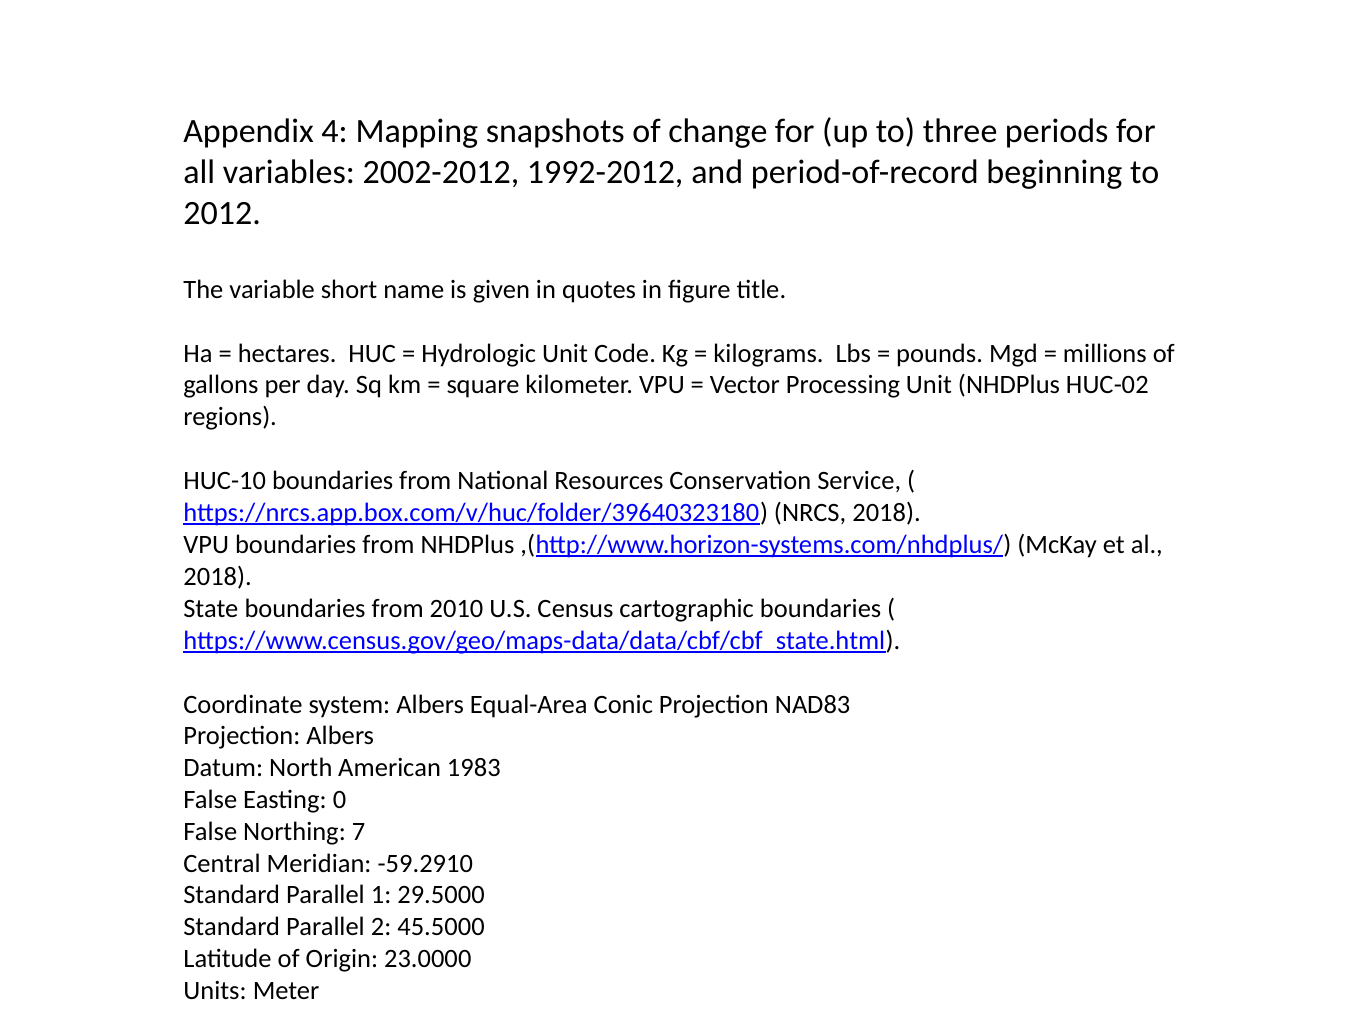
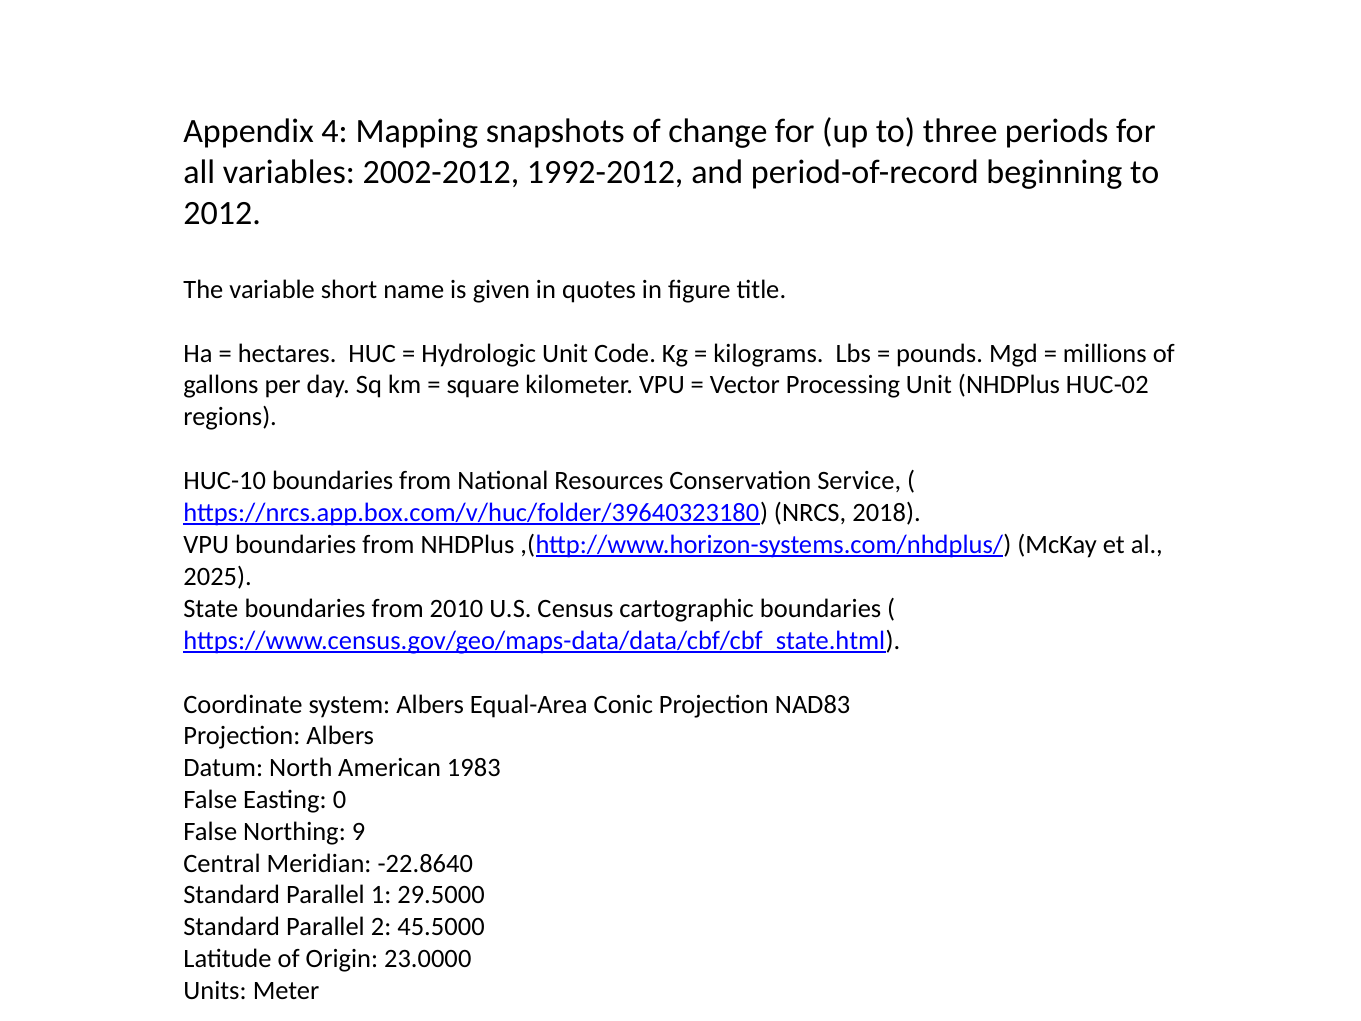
2018: 2018 -> 2025 (218, 577)
7: 7 -> 9 (359, 831)
-59.2910: -59.2910 -> -22.8640 (425, 863)
